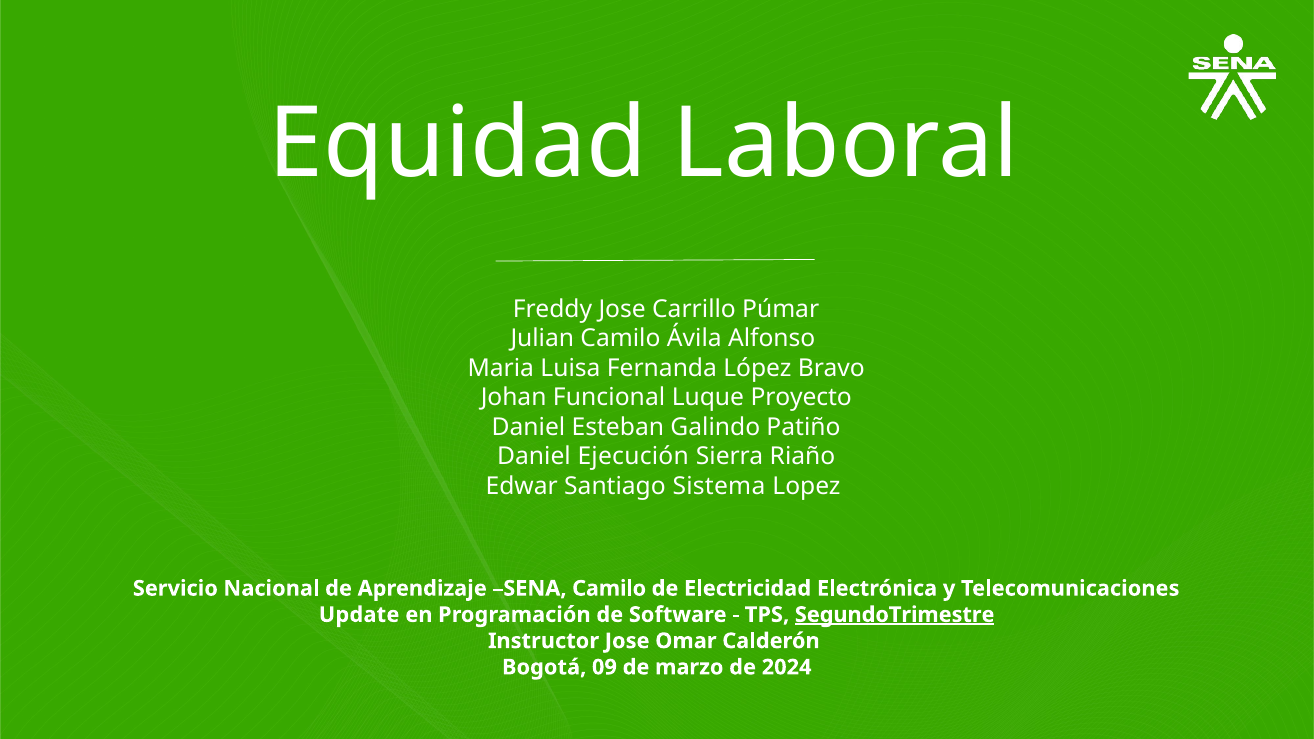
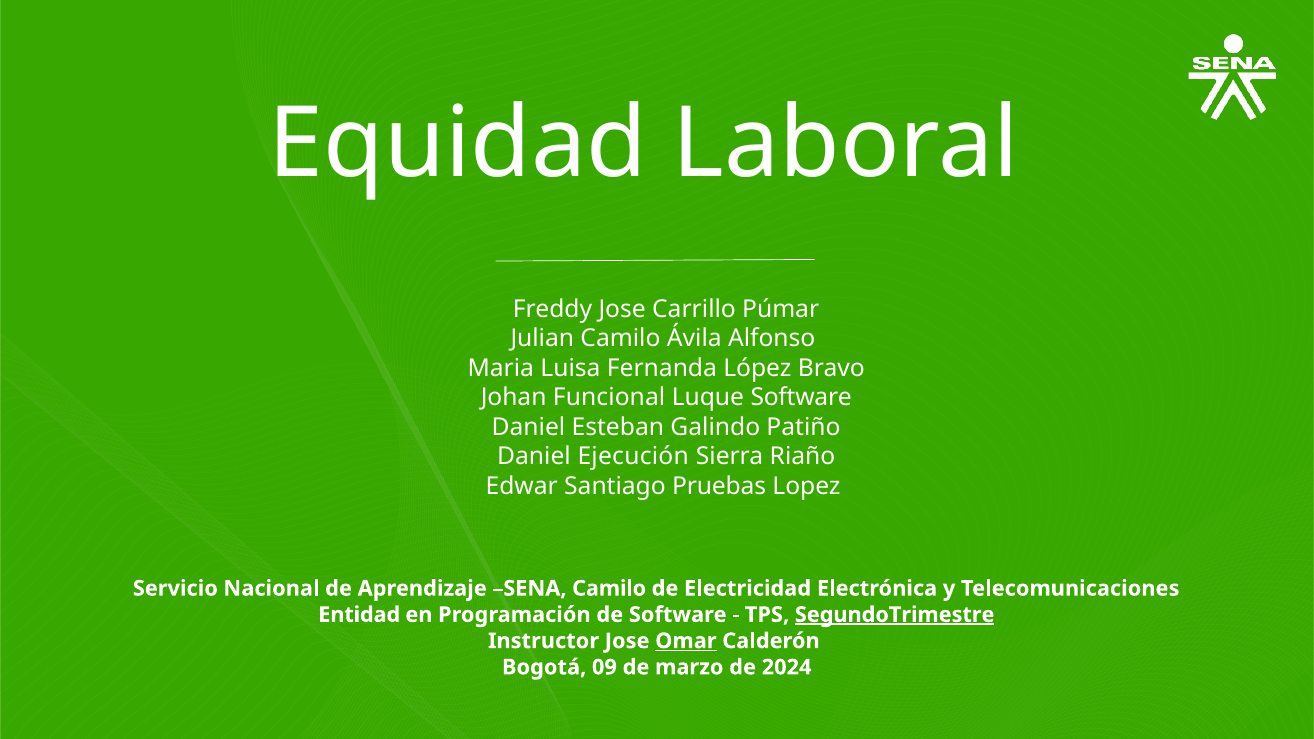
Luque Proyecto: Proyecto -> Software (801, 398)
Sistema: Sistema -> Pruebas (719, 486)
Update: Update -> Entidad (359, 615)
Omar underline: none -> present (686, 641)
